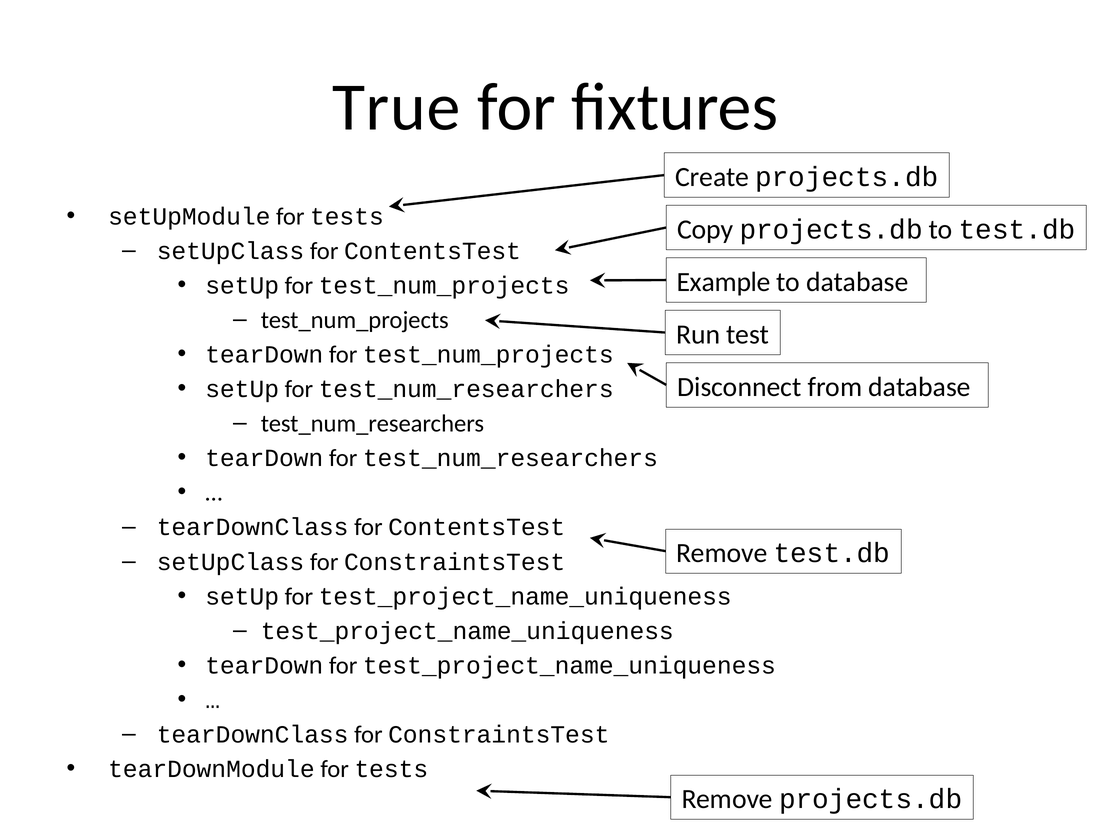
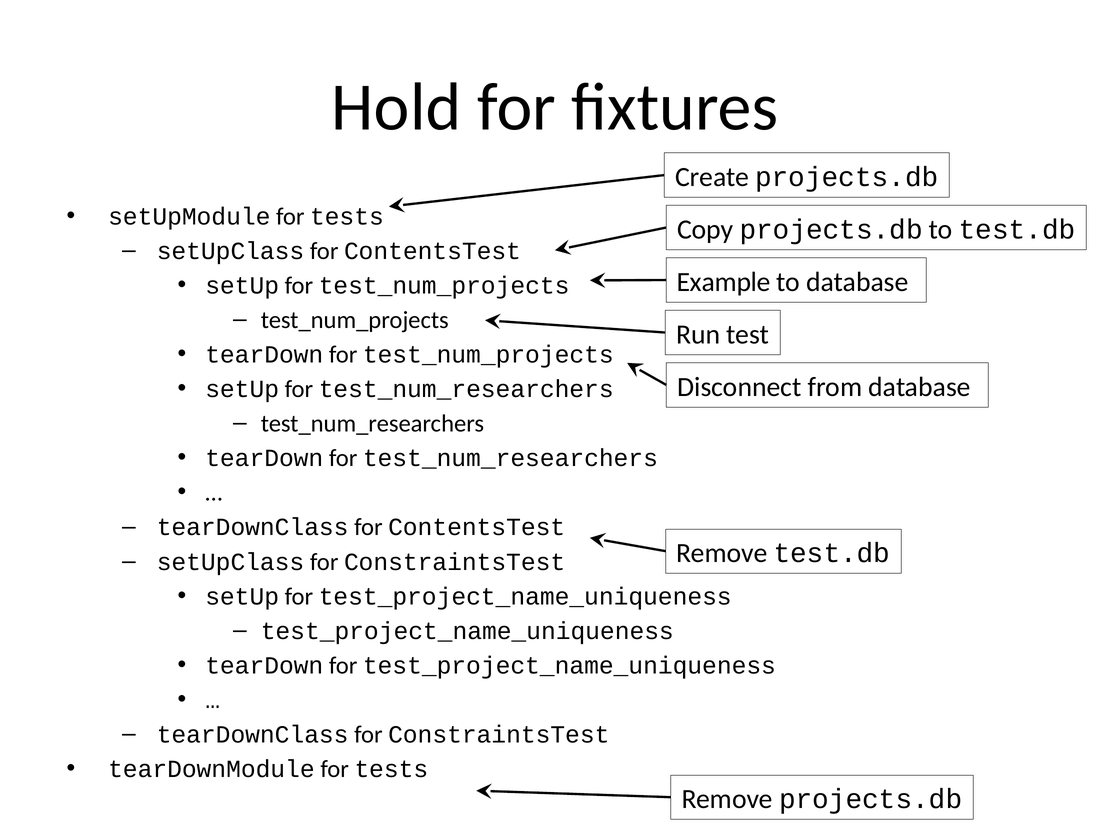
True: True -> Hold (396, 107)
